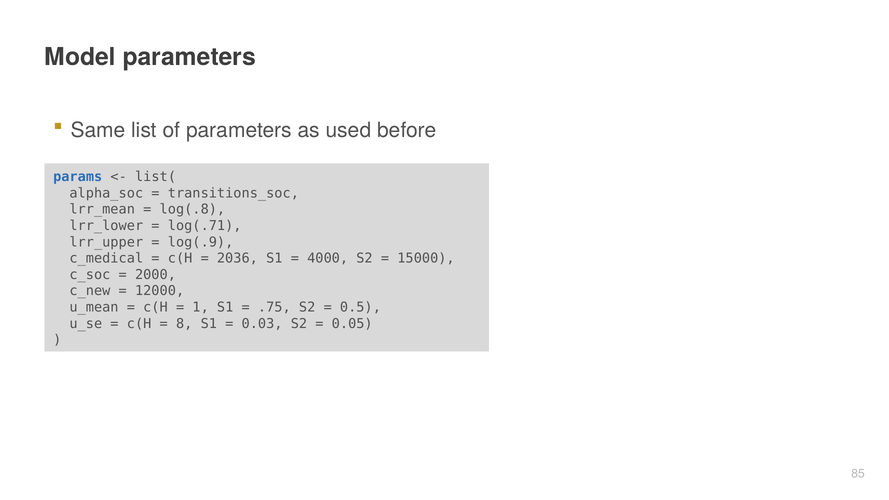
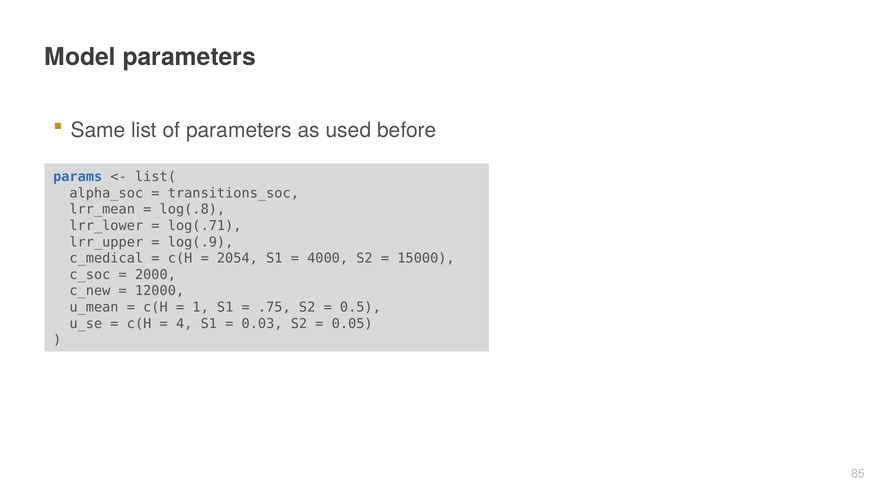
2036: 2036 -> 2054 (237, 258)
8: 8 -> 4 (184, 324)
